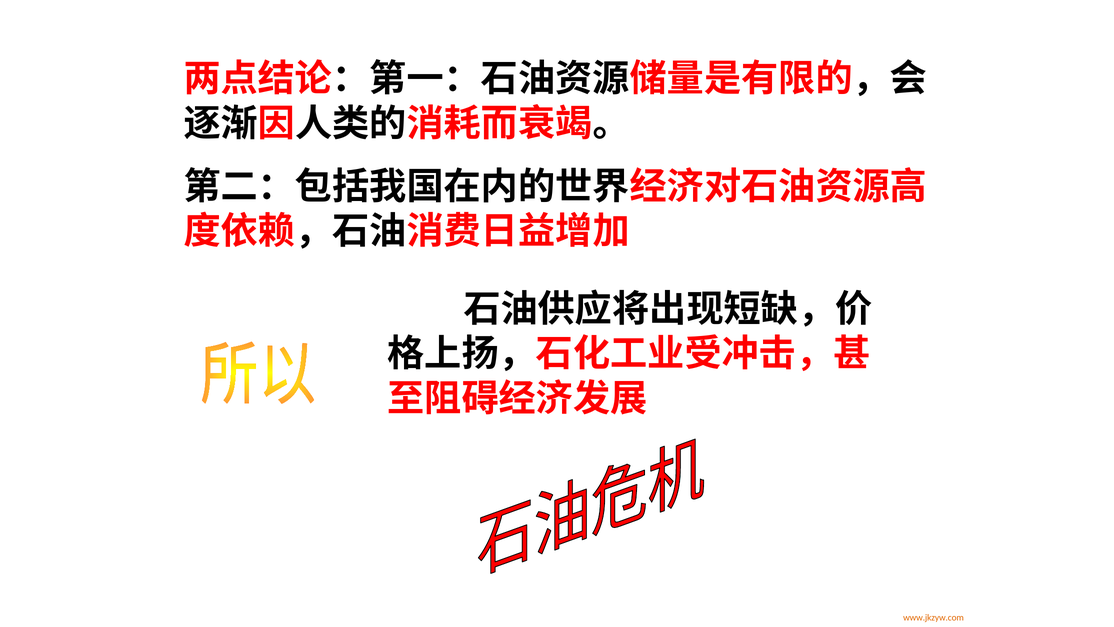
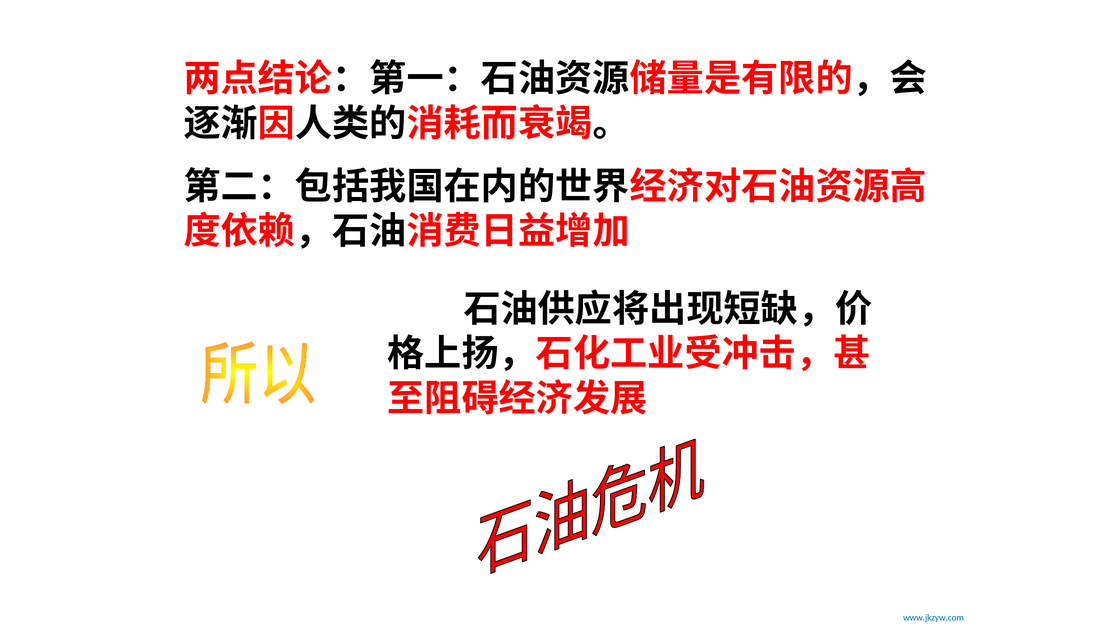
www.jkzyw.com colour: orange -> blue (934, 617)
